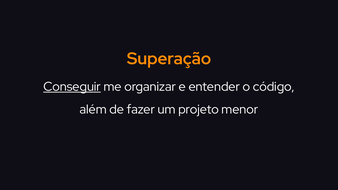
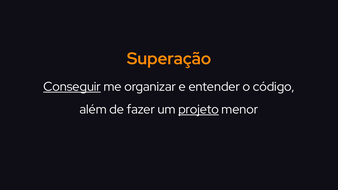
projeto underline: none -> present (199, 110)
